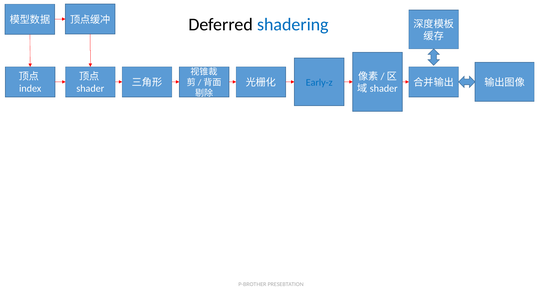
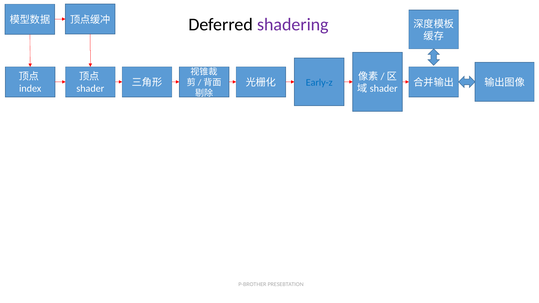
shadering colour: blue -> purple (293, 25)
